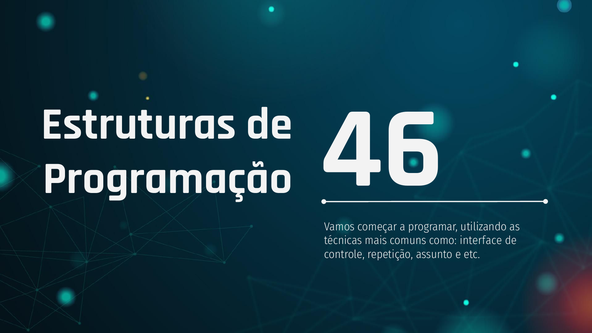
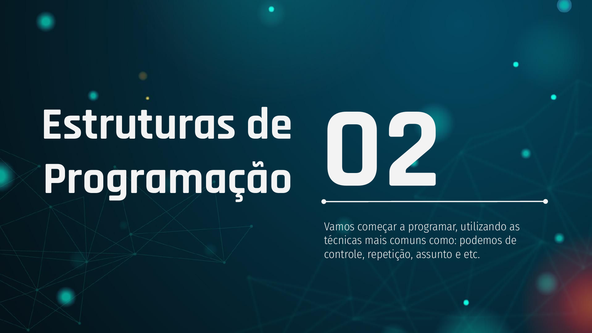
46: 46 -> 02 (381, 148)
interface: interface -> podemos (481, 240)
